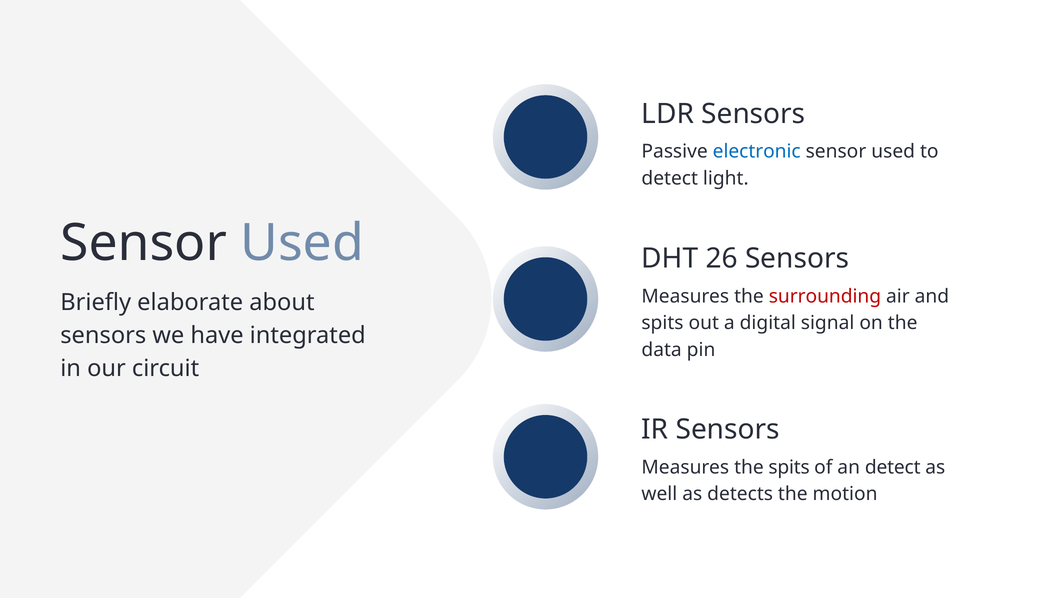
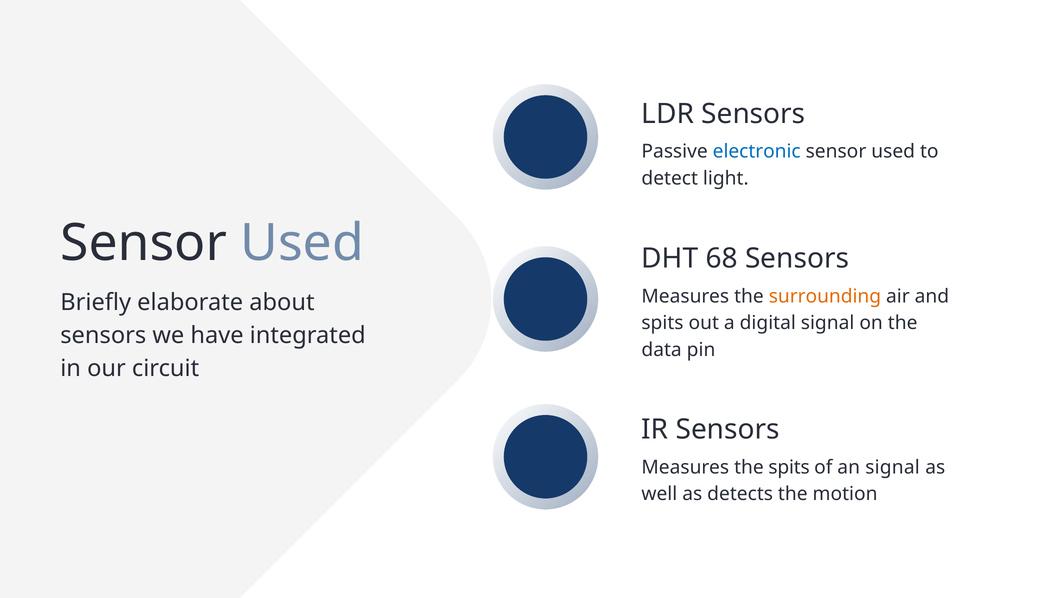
26: 26 -> 68 (722, 258)
surrounding colour: red -> orange (825, 296)
an detect: detect -> signal (893, 467)
